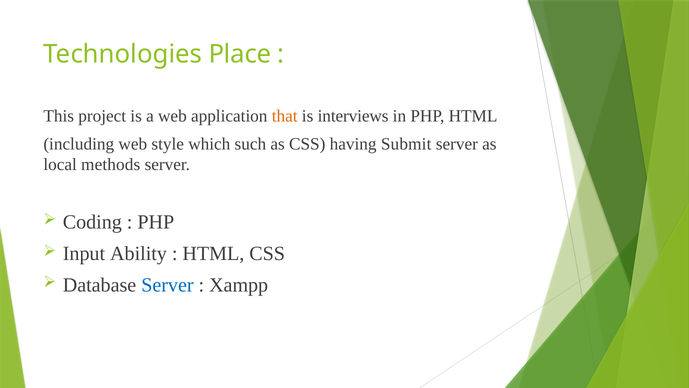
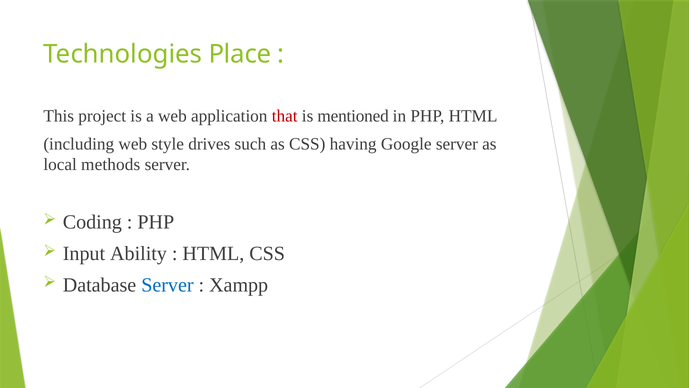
that colour: orange -> red (285, 116)
interviews: interviews -> mentioned (353, 116)
which: which -> drives (209, 144)
Submit: Submit -> Google (406, 144)
